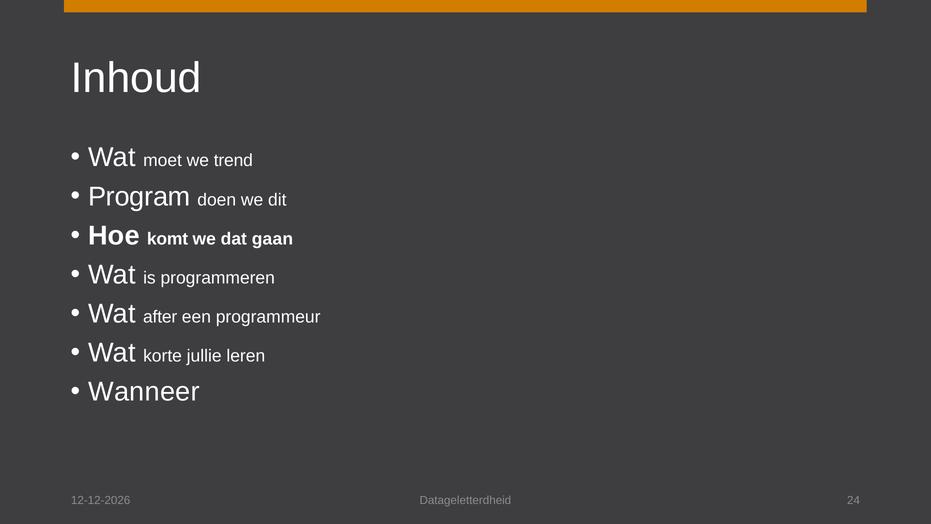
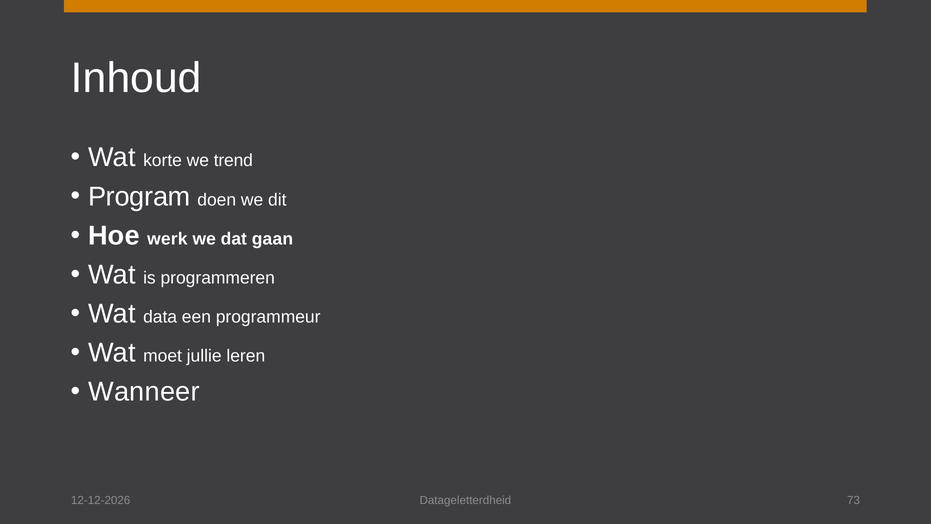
moet: moet -> korte (163, 161)
komt: komt -> werk (167, 239)
after: after -> data (160, 317)
korte: korte -> moet (163, 356)
24: 24 -> 73 (854, 500)
